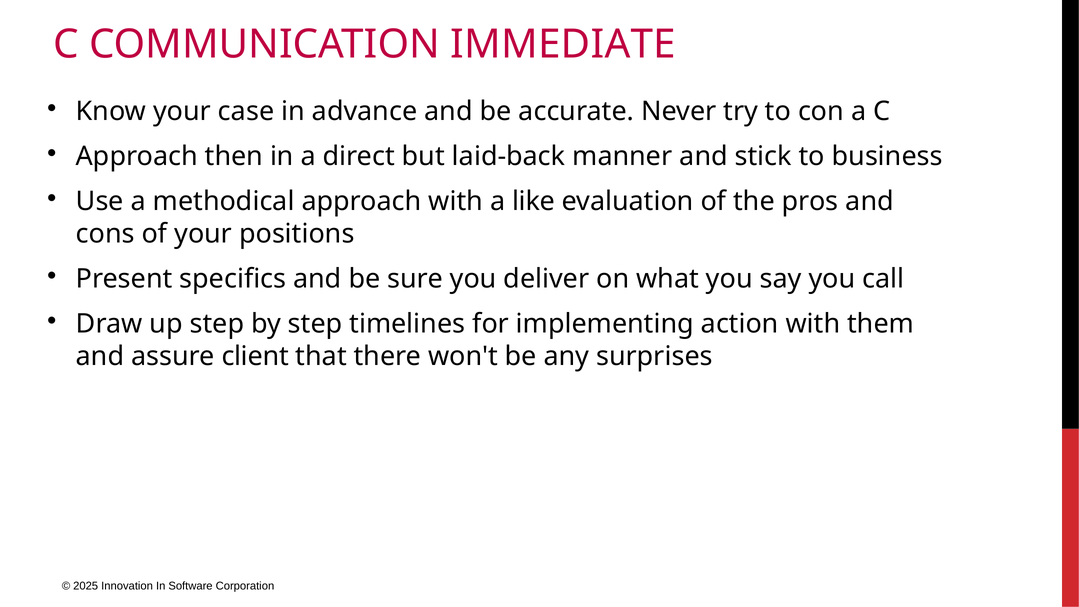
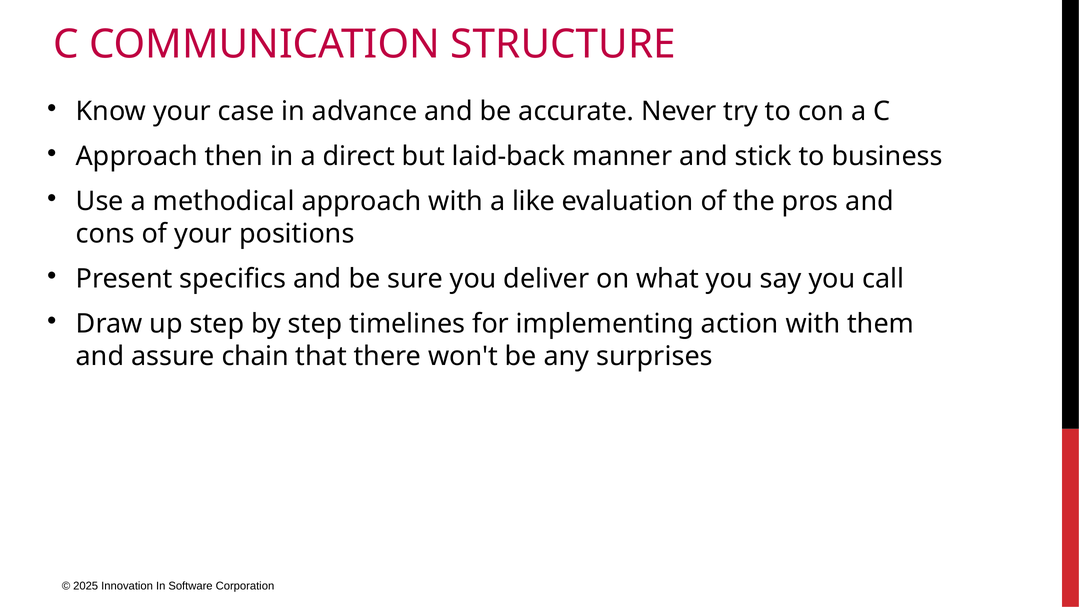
IMMEDIATE: IMMEDIATE -> STRUCTURE (563, 45)
client: client -> chain (255, 356)
